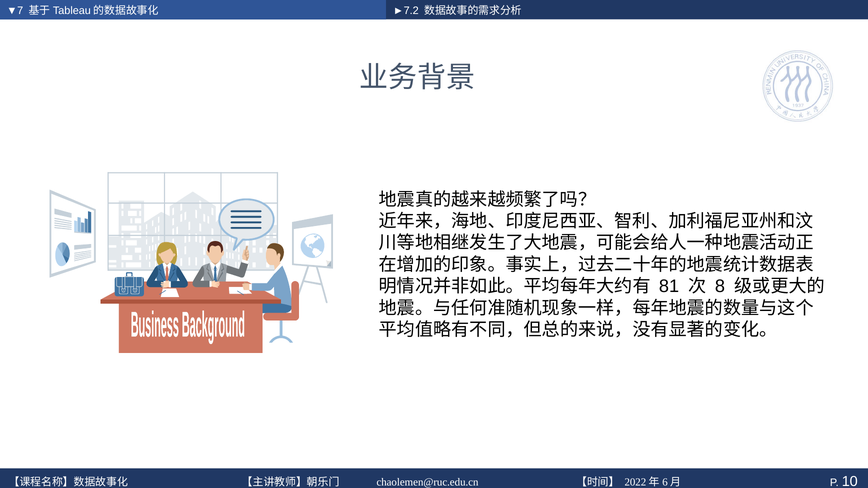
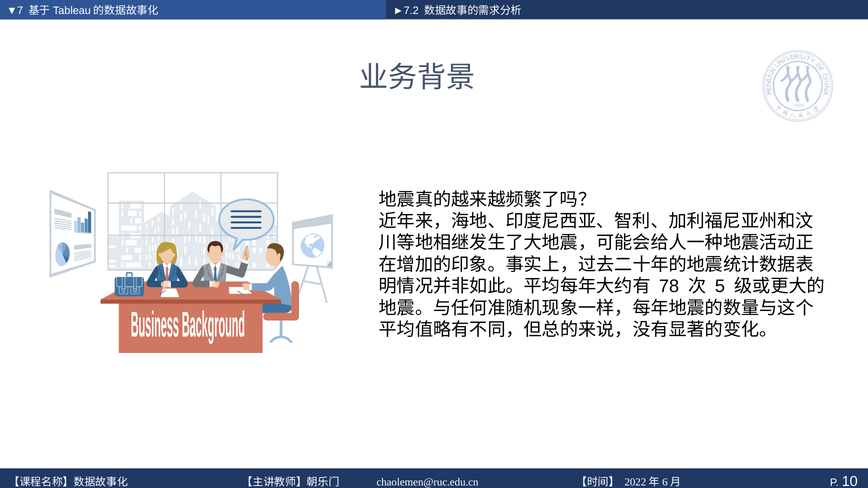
81: 81 -> 78 (669, 287)
8: 8 -> 5 (720, 287)
